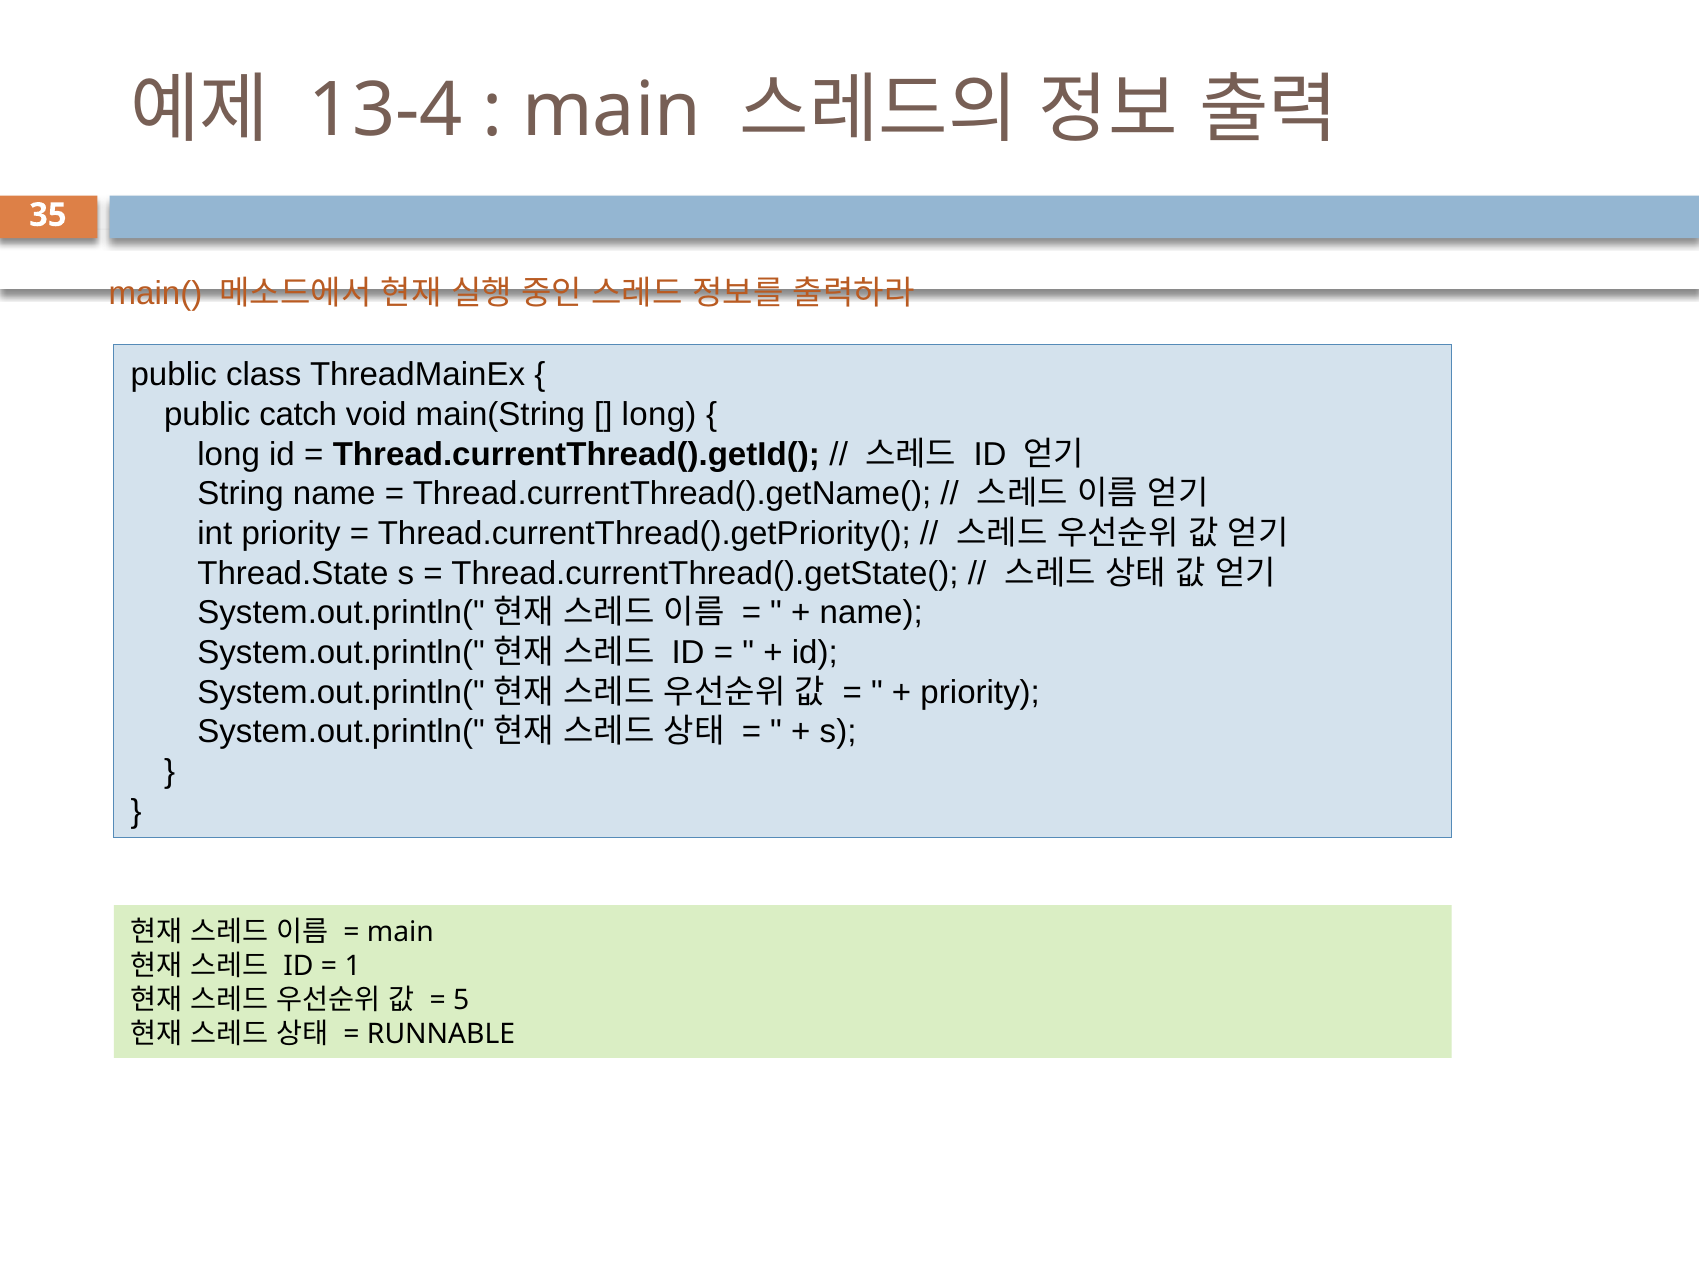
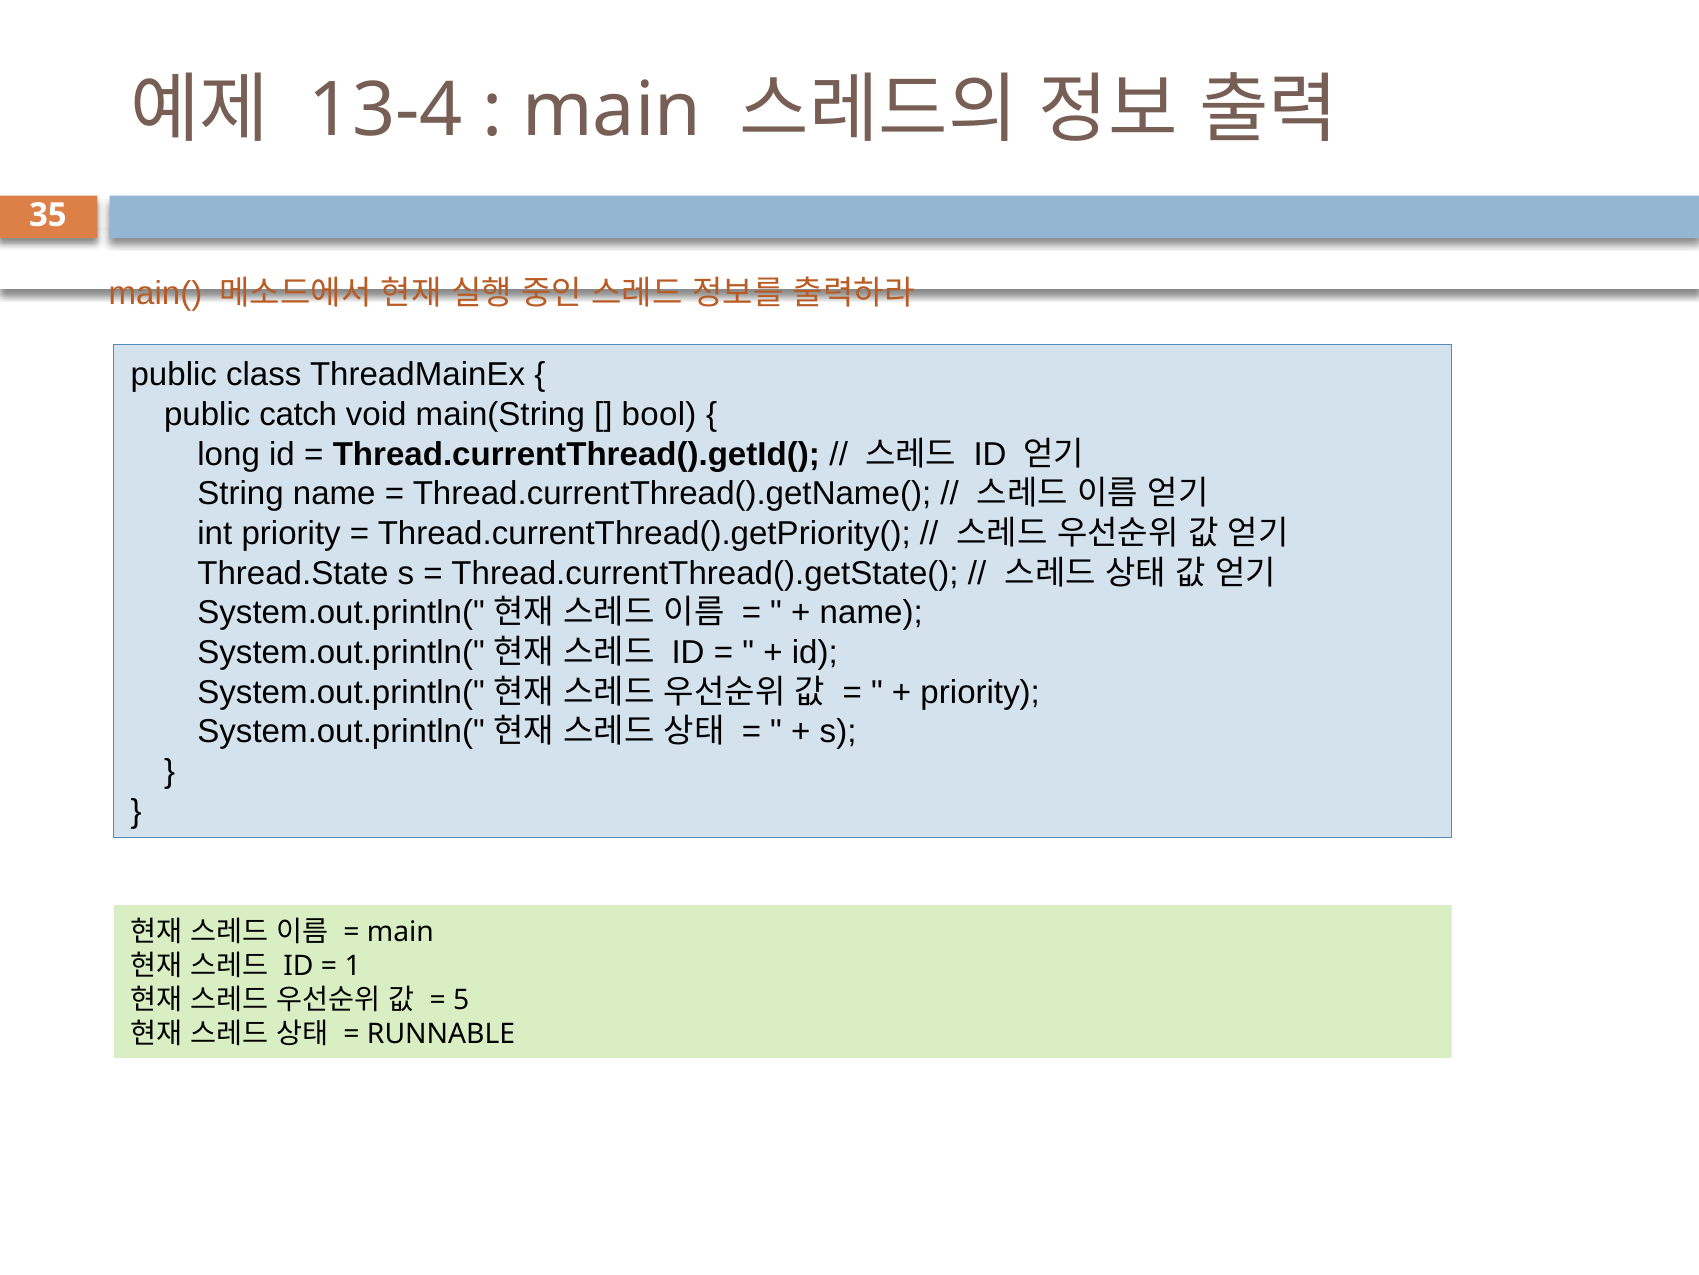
long: long -> bool (659, 414)
